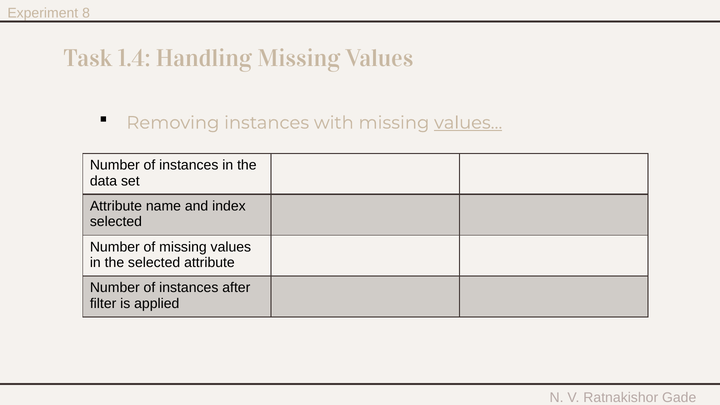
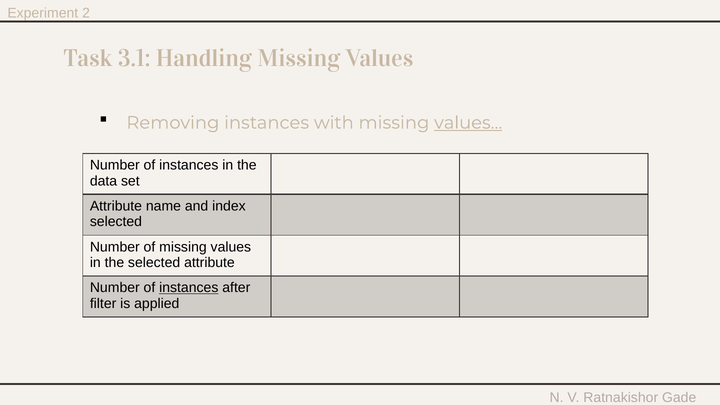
8: 8 -> 2 (86, 13)
1.4: 1.4 -> 3.1 (134, 58)
instances underline: none -> present (189, 288)
